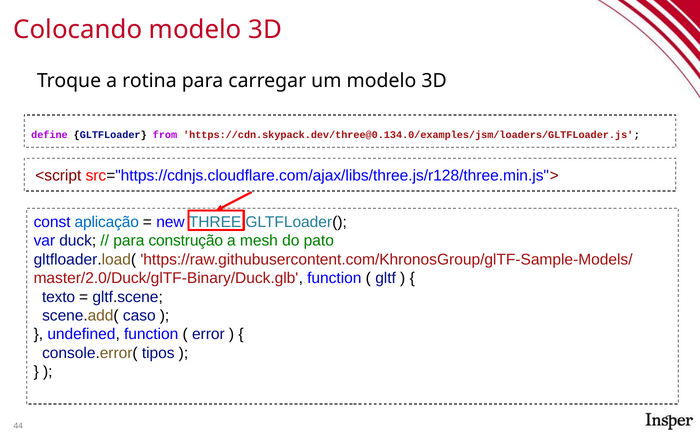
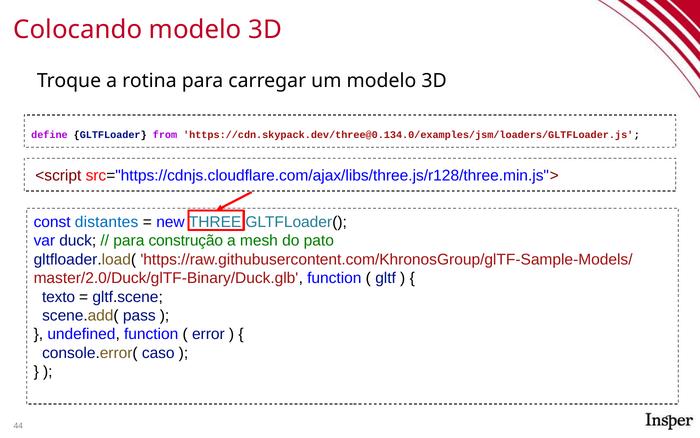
aplicação: aplicação -> distantes (107, 222)
caso: caso -> pass (139, 315)
tipos: tipos -> caso (158, 353)
